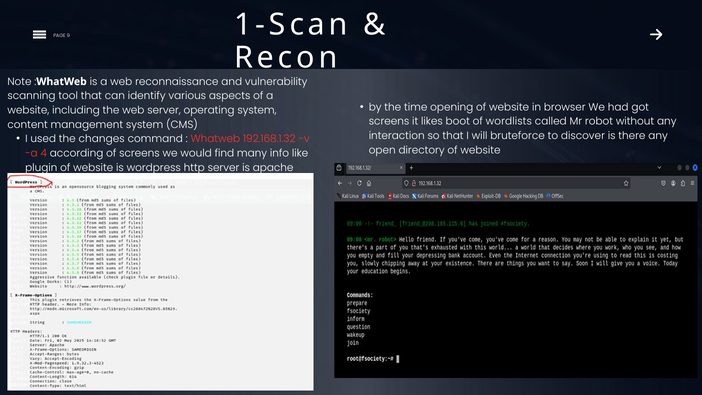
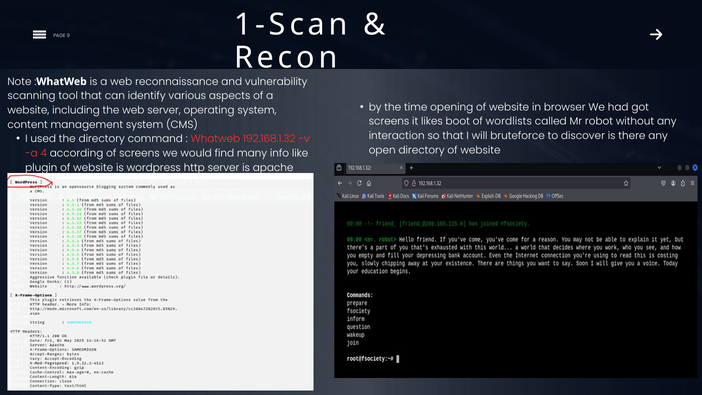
the changes: changes -> directory (102, 139)
